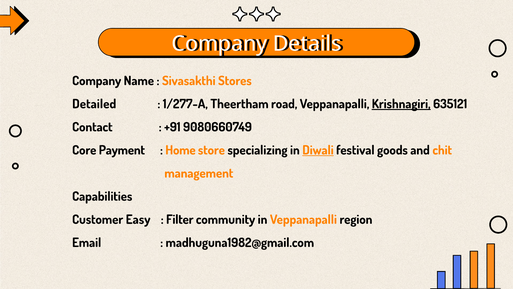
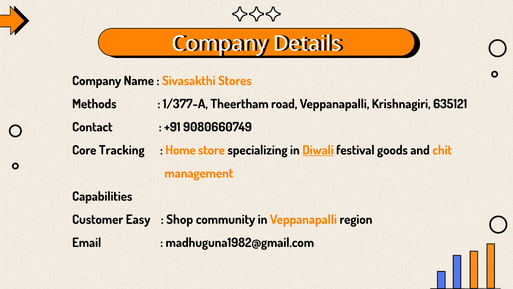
Detailed: Detailed -> Methods (94, 104)
1/277-A: 1/277-A -> 1/377-A (185, 104)
Krishnagiri underline: present -> none (401, 104)
Payment: Payment -> Tracking (122, 150)
Filter: Filter -> Shop (180, 219)
